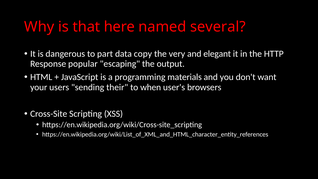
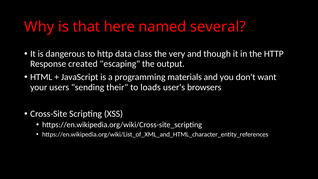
to part: part -> http (105, 54)
copy: copy -> class (143, 54)
elegant: elegant -> though (217, 54)
popular: popular -> created (83, 64)
when: when -> loads (151, 87)
